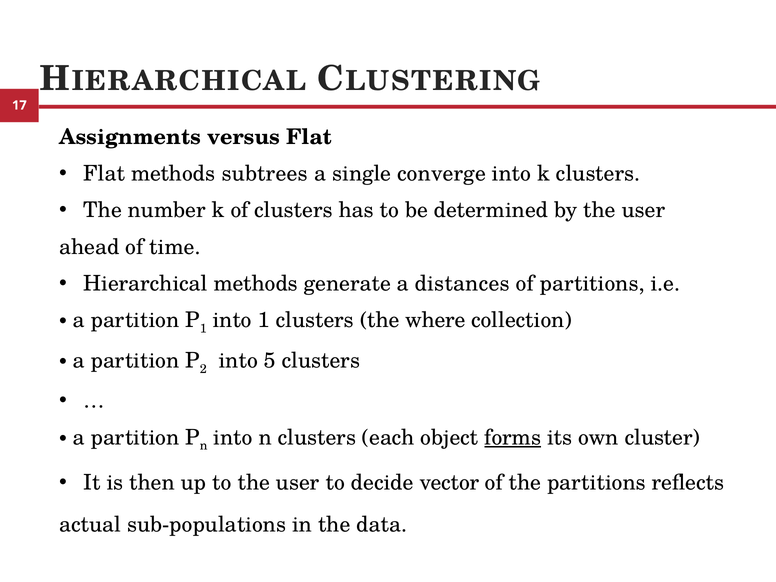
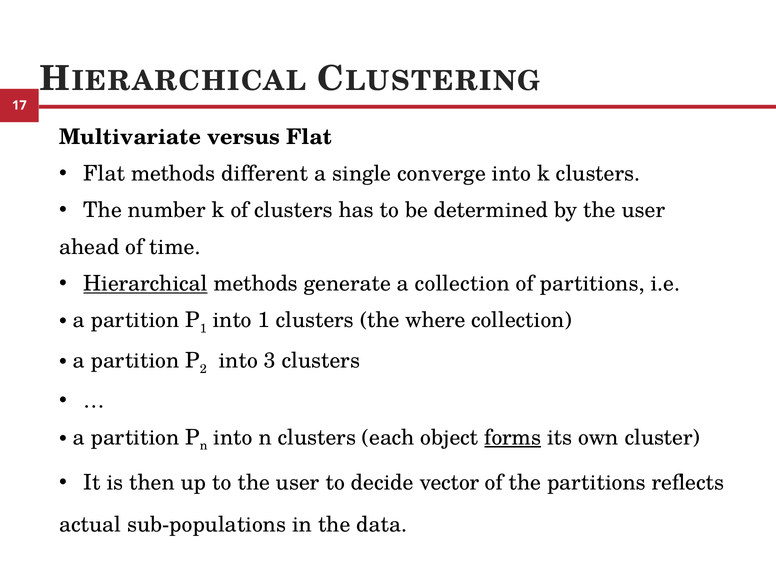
Assignments: Assignments -> Multivariate (130, 137)
subtrees: subtrees -> different (265, 174)
Hierarchical underline: none -> present (146, 284)
a distances: distances -> collection (462, 284)
5: 5 -> 3 (270, 361)
